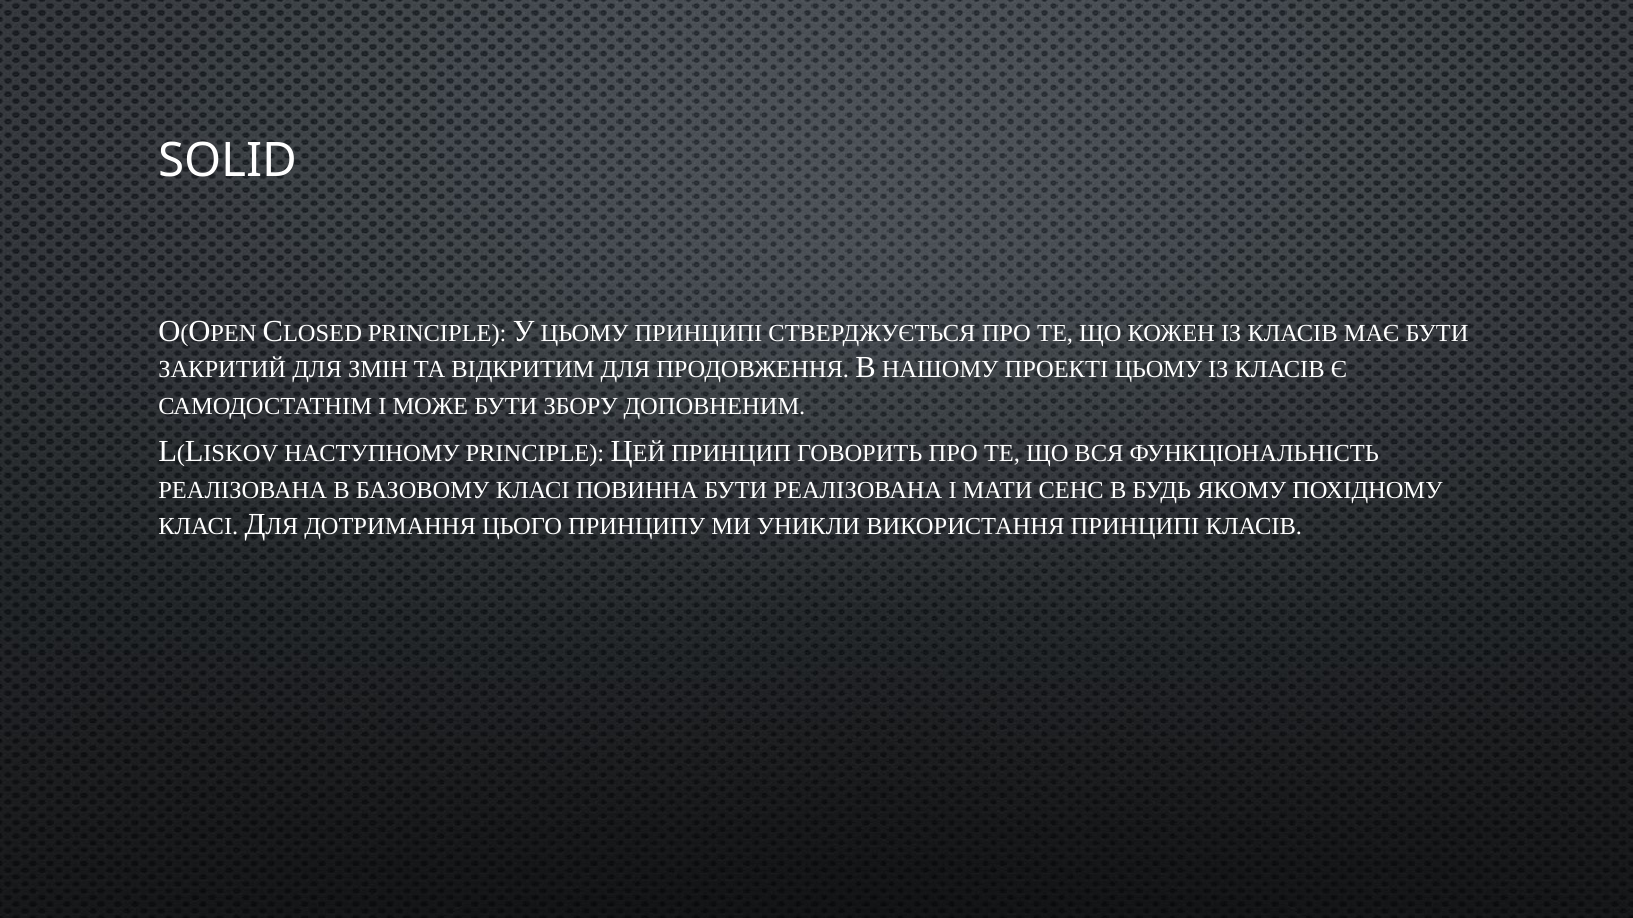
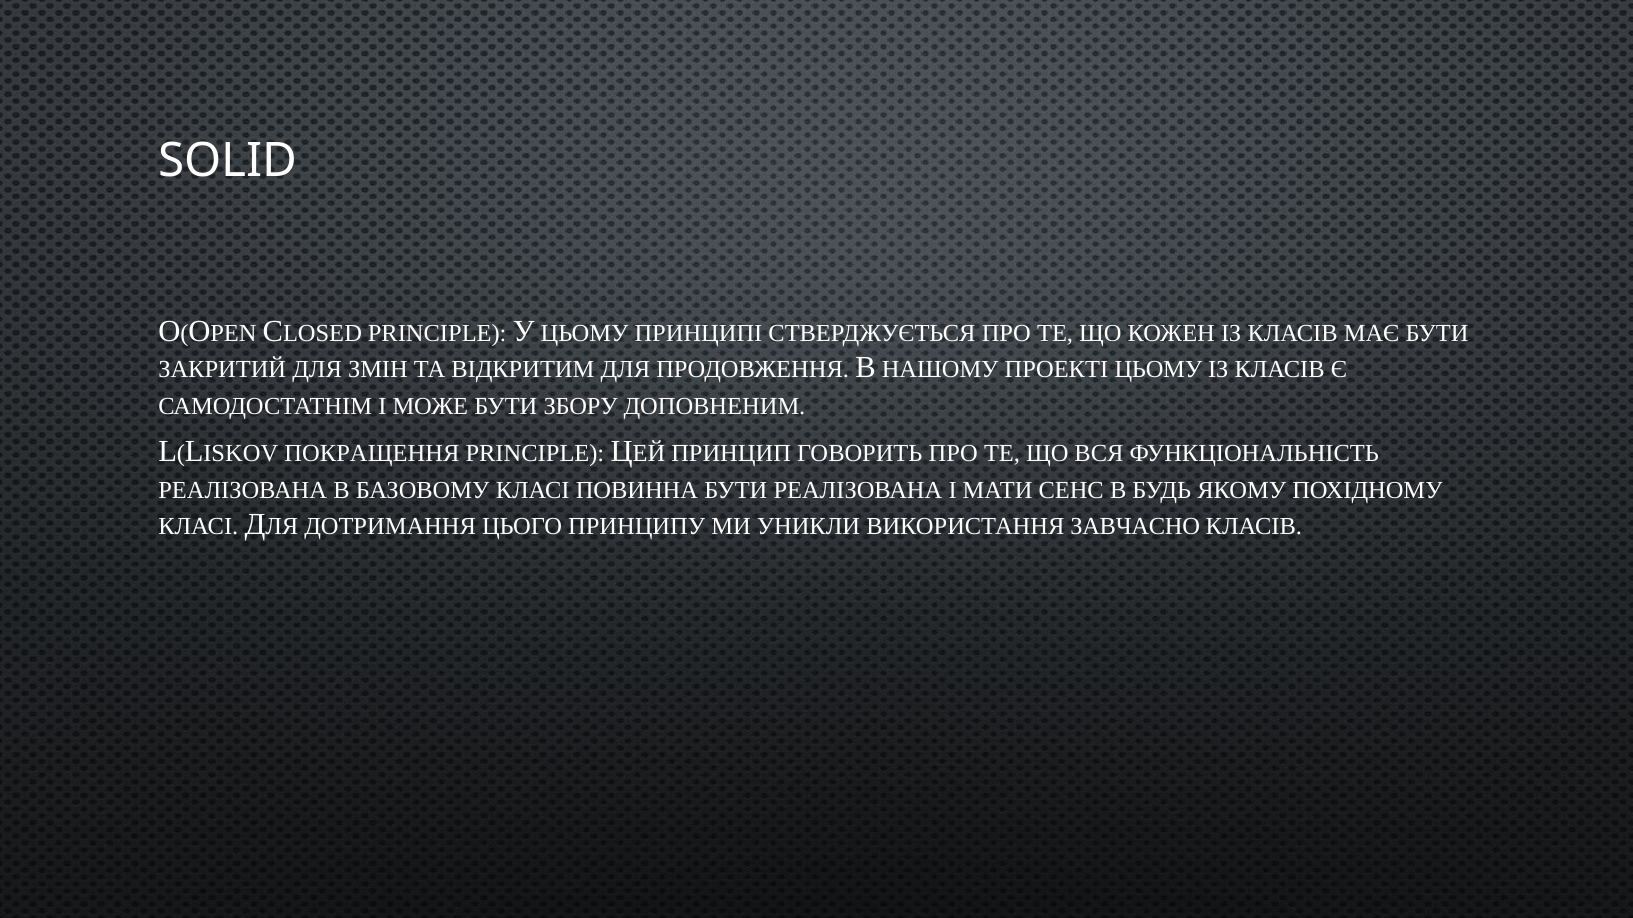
НАСТУПНОМУ: НАСТУПНОМУ -> ПОКРАЩЕННЯ (372, 454)
ВИКОРИСТАННЯ ПРИНЦИПІ: ПРИНЦИПІ -> ЗАВЧАСНО (1135, 527)
